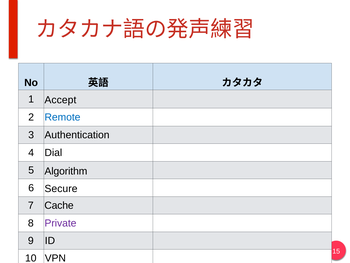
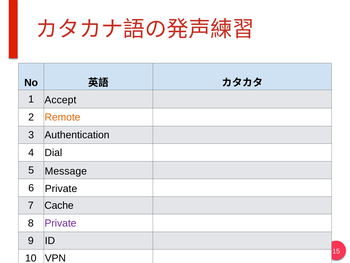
Remote colour: blue -> orange (62, 117)
Algorithm: Algorithm -> Message (66, 171)
6 Secure: Secure -> Private (61, 188)
